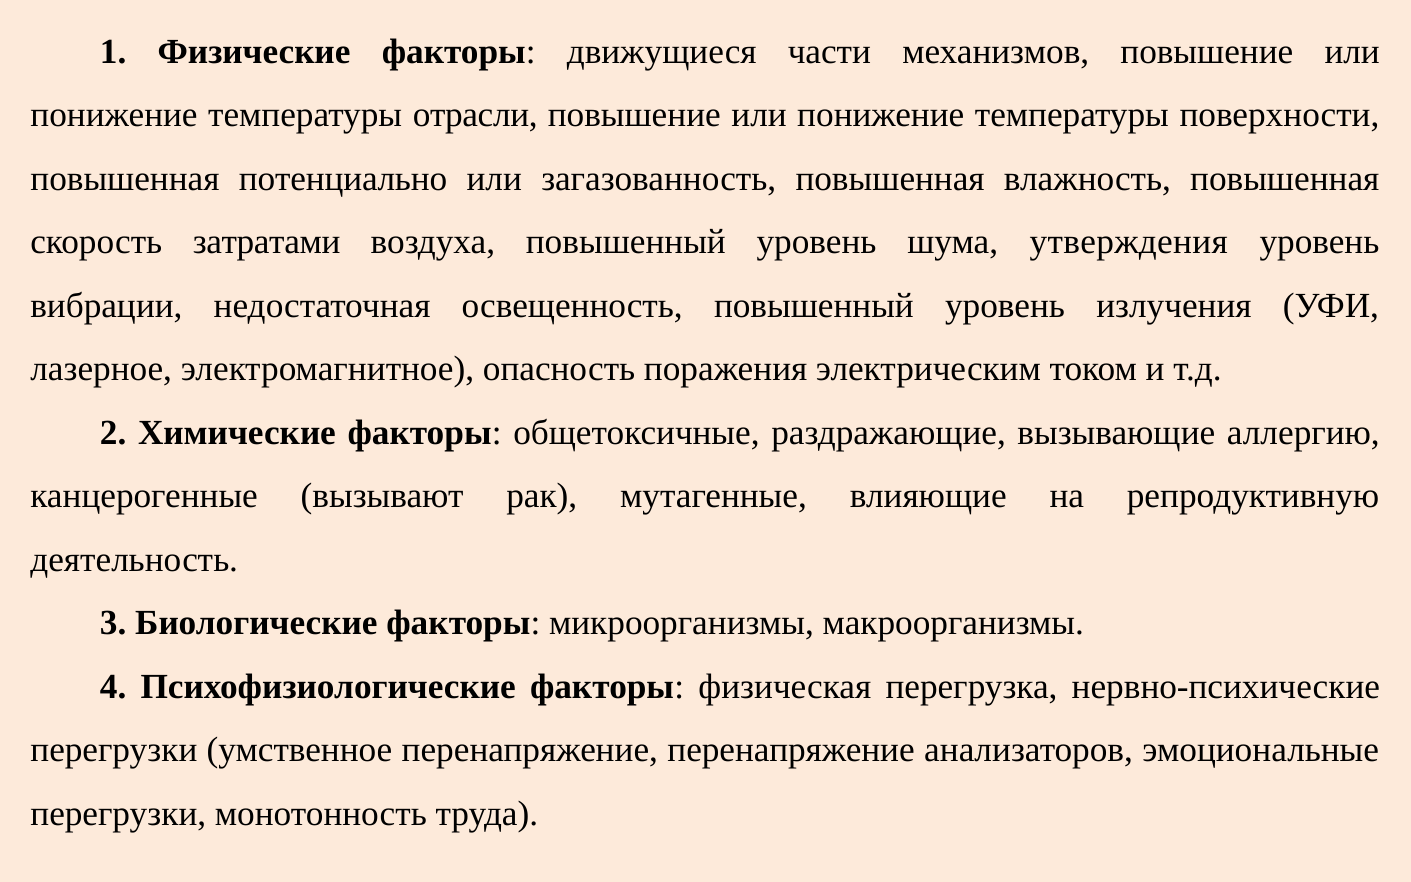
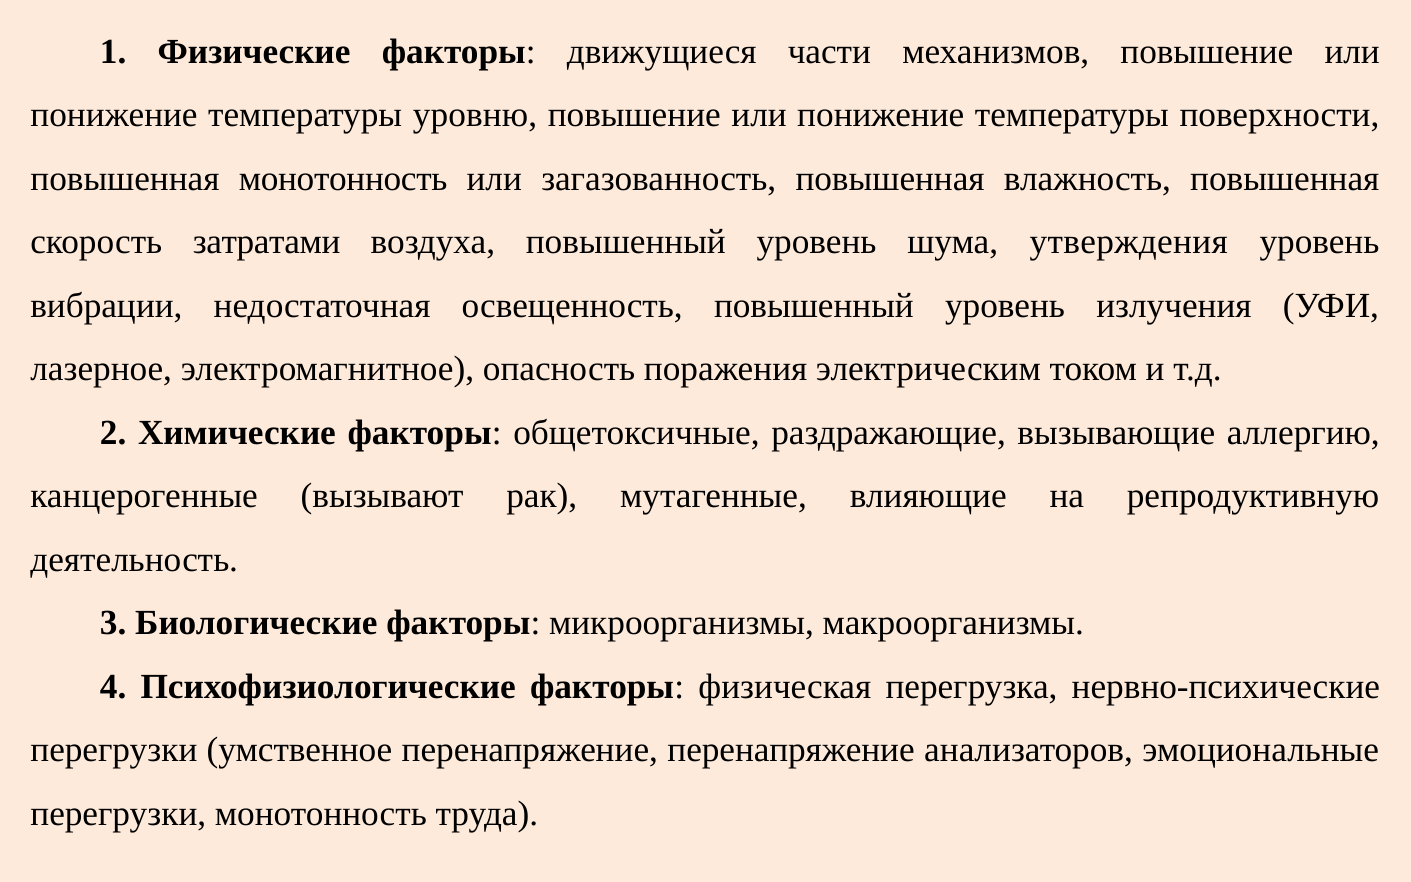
отрасли: отрасли -> уровню (475, 115)
повышенная потенциально: потенциально -> монотонность (343, 179)
